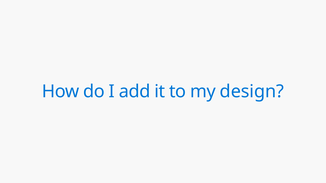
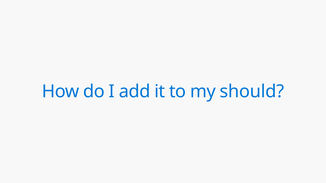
design: design -> should (252, 92)
